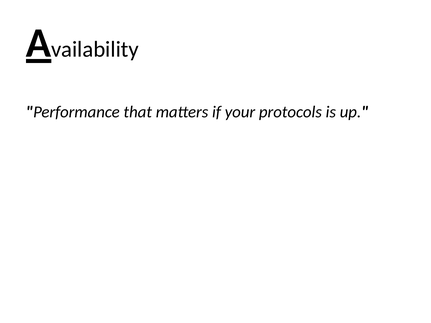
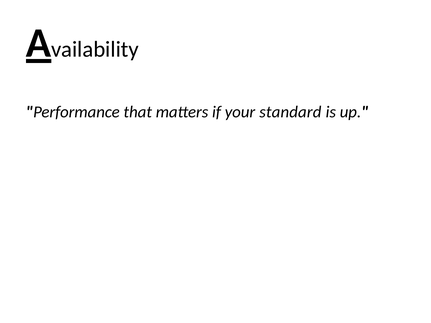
protocols: protocols -> standard (290, 112)
